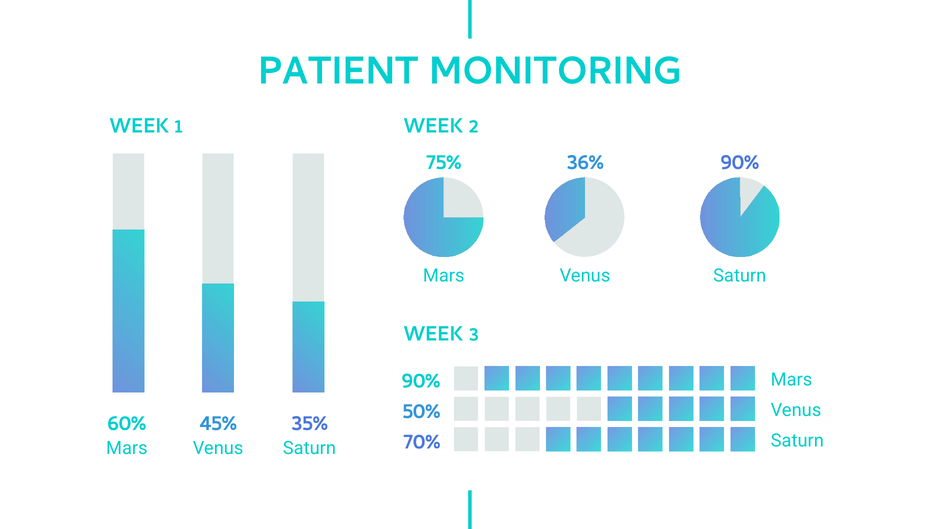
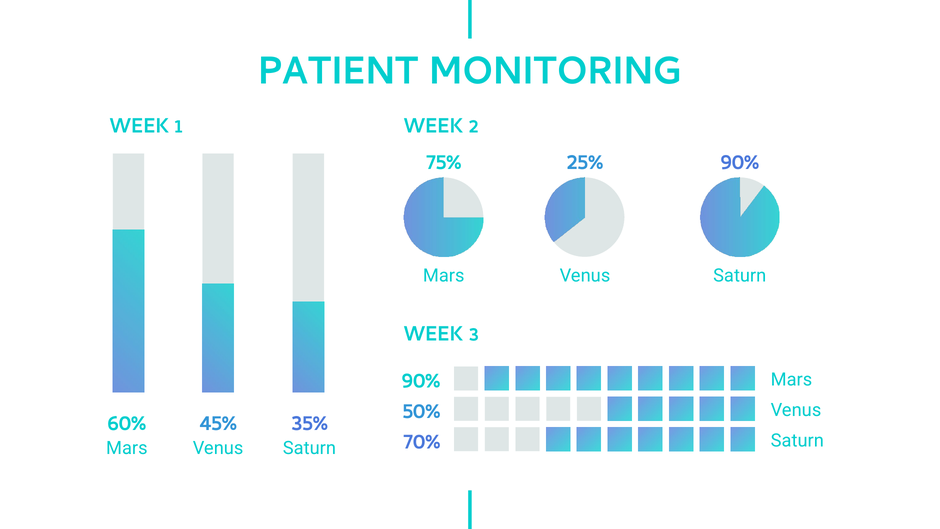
36%: 36% -> 25% (585, 162)
